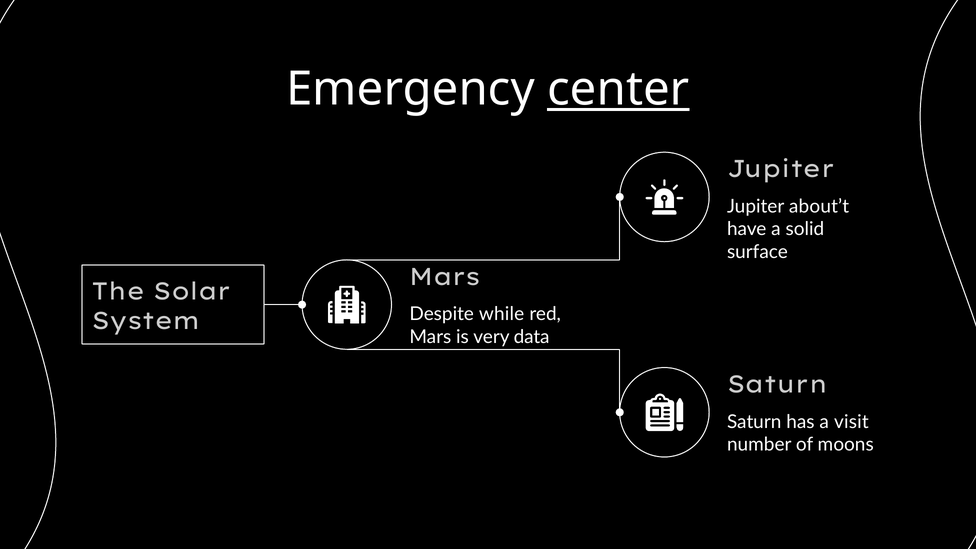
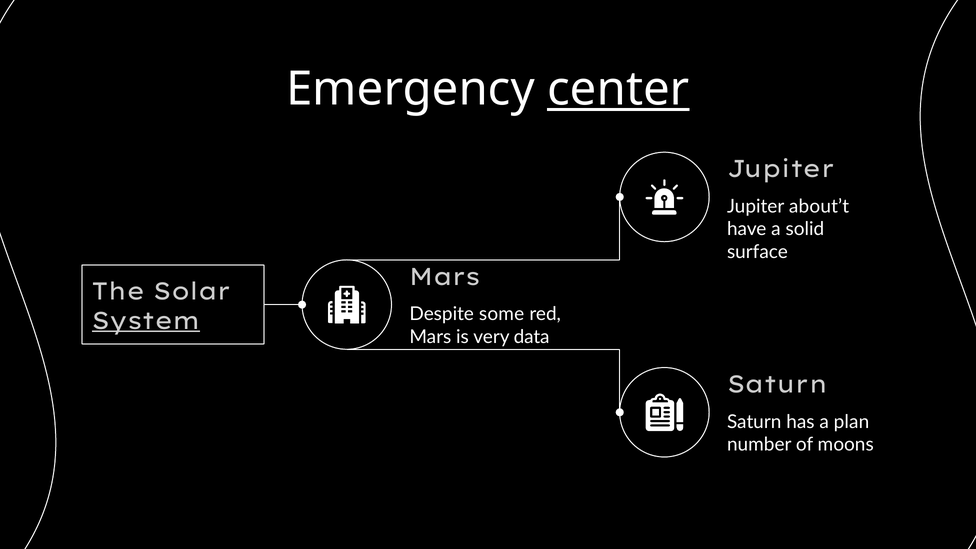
while: while -> some (502, 314)
System underline: none -> present (146, 321)
visit: visit -> plan (851, 422)
